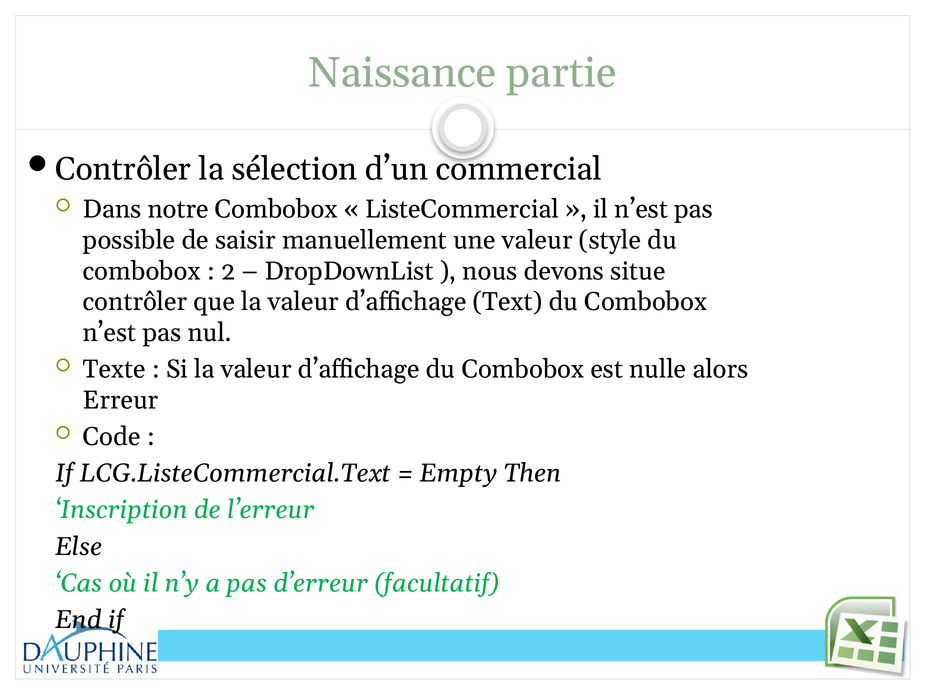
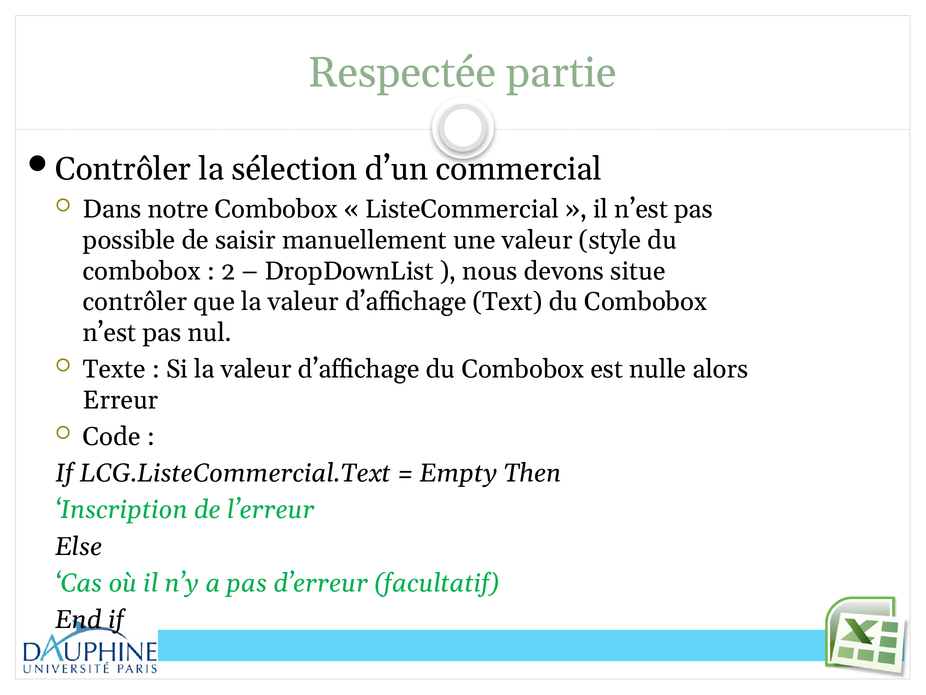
Naissance: Naissance -> Respectée (402, 73)
